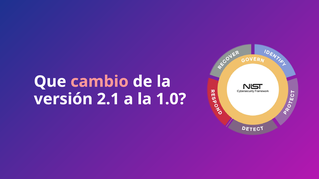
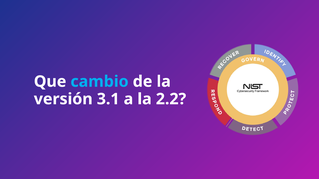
cambio colour: pink -> light blue (100, 82)
2.1: 2.1 -> 3.1 (108, 99)
1.0: 1.0 -> 2.2 (171, 99)
